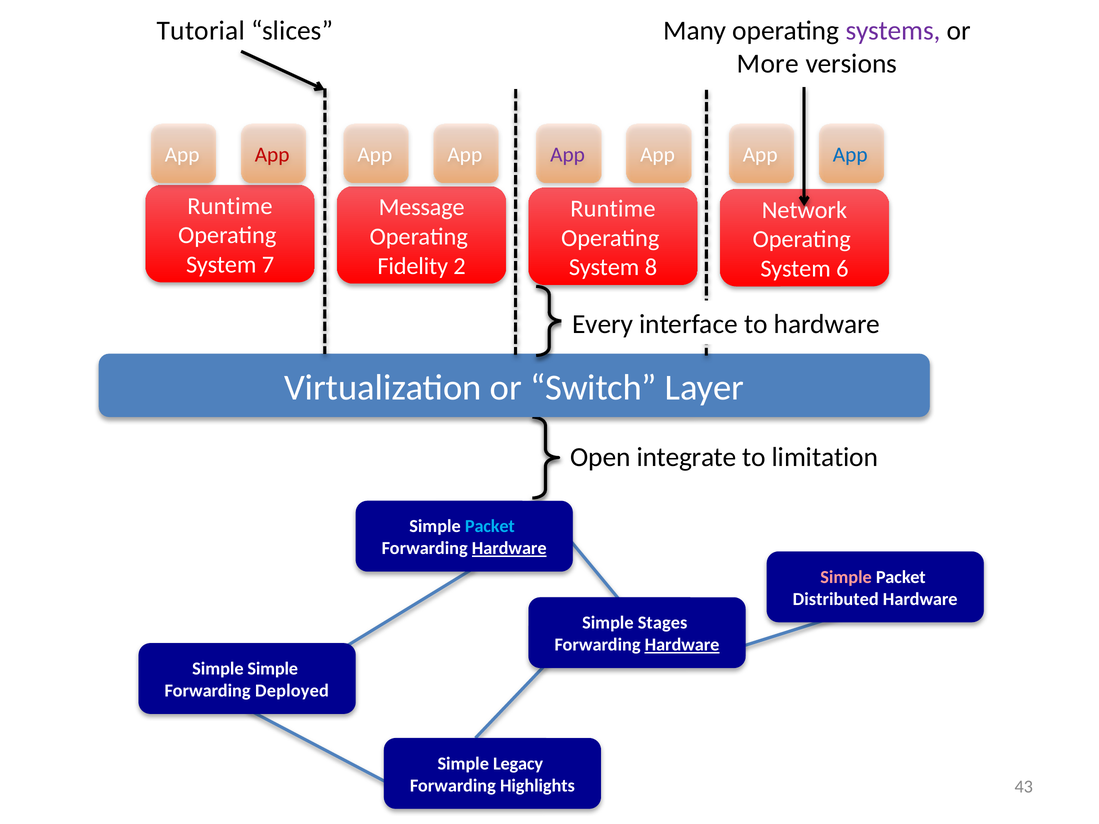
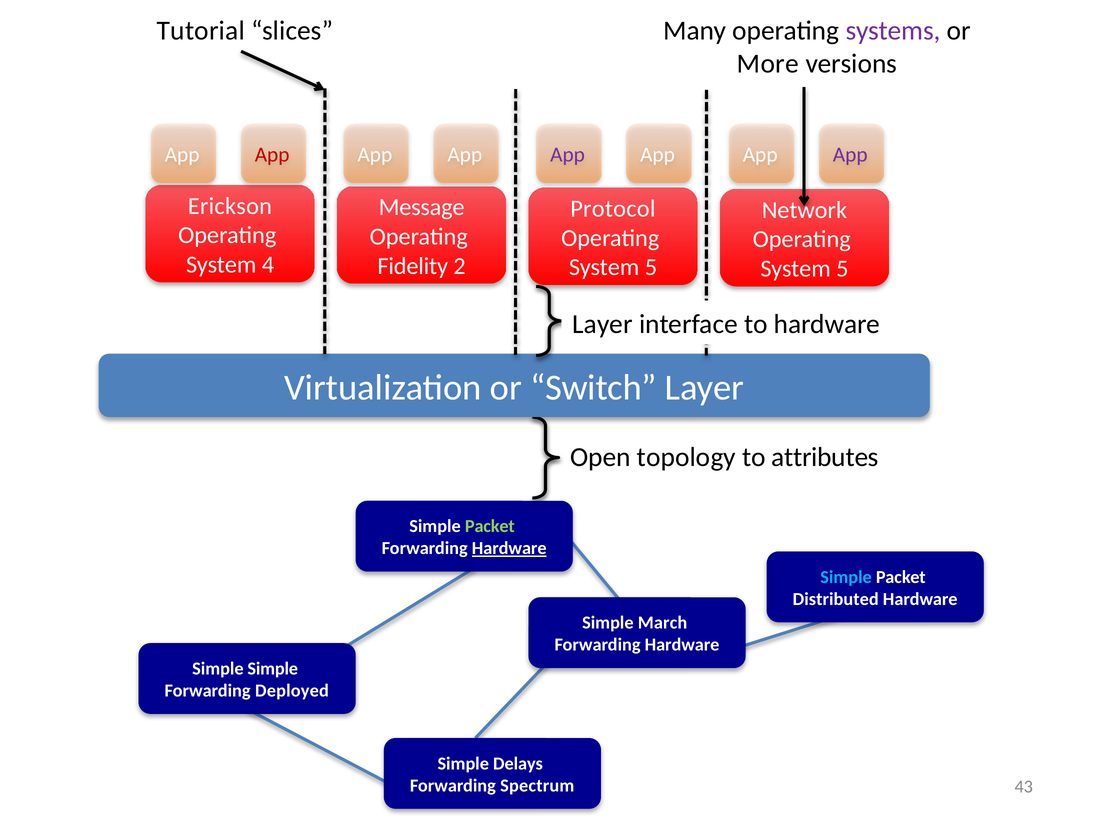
App colour: blue -> purple (850, 155)
Runtime: Runtime -> Erickson (230, 206)
Runtime: Runtime -> Protocol (613, 209)
7: 7 -> 4 (268, 265)
8: 8 -> 5 (651, 267)
6: 6 -> 5 (842, 269)
Every: Every -> Layer (602, 324)
integrate: integrate -> topology (686, 458)
limitation: limitation -> attributes (825, 458)
Packet colour: light blue -> light green (490, 527)
Simple colour: pink -> light blue (846, 577)
Stages: Stages -> March (663, 623)
Hardware underline: present -> none (682, 645)
Legacy: Legacy -> Delays (518, 764)
Highlights: Highlights -> Spectrum (537, 786)
